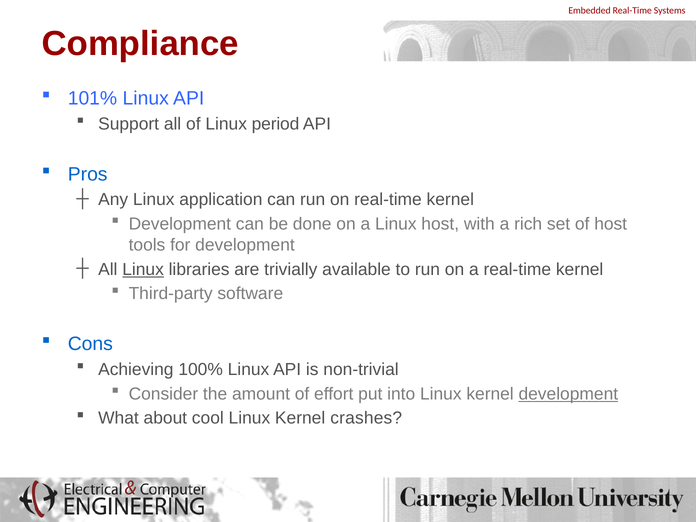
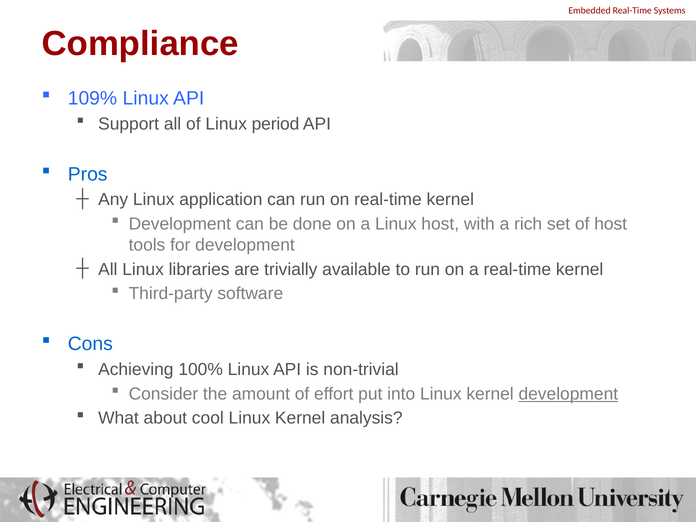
101%: 101% -> 109% (92, 99)
Linux underline: present -> none (143, 269)
crashes: crashes -> analysis (366, 418)
